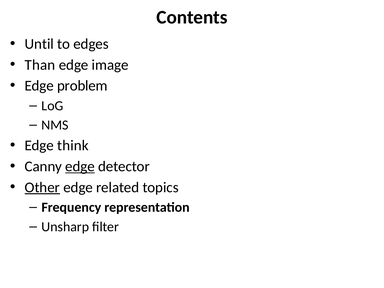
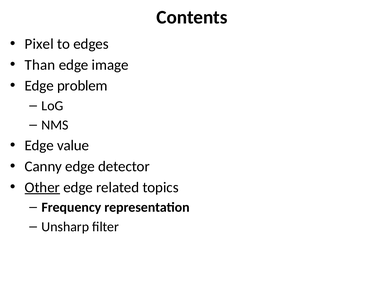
Until: Until -> Pixel (39, 44)
think: think -> value (73, 145)
edge underline: present -> none (80, 166)
